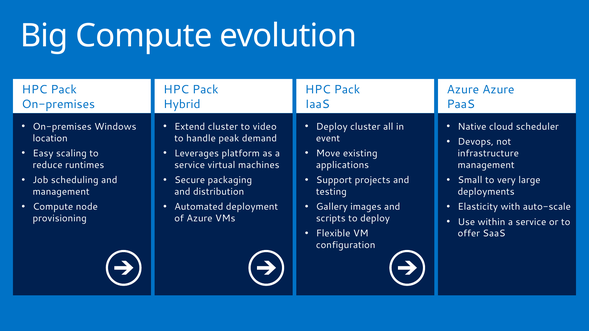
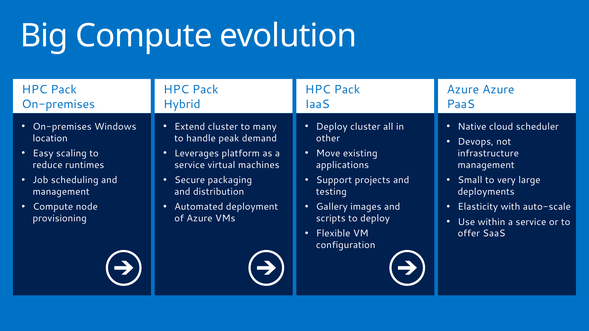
video: video -> many (265, 127)
event: event -> other (328, 138)
